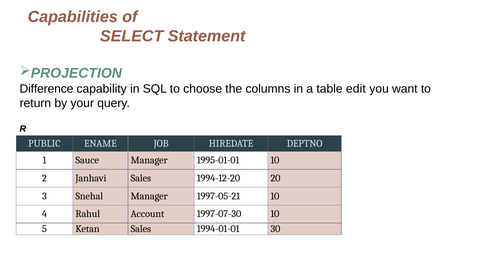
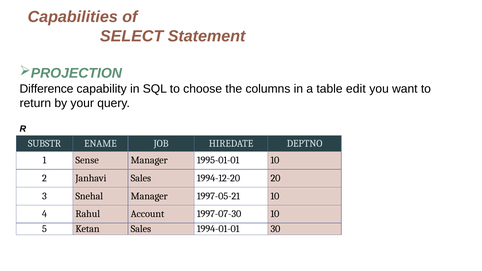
PUBLIC: PUBLIC -> SUBSTR (44, 143)
Sauce: Sauce -> Sense (87, 160)
